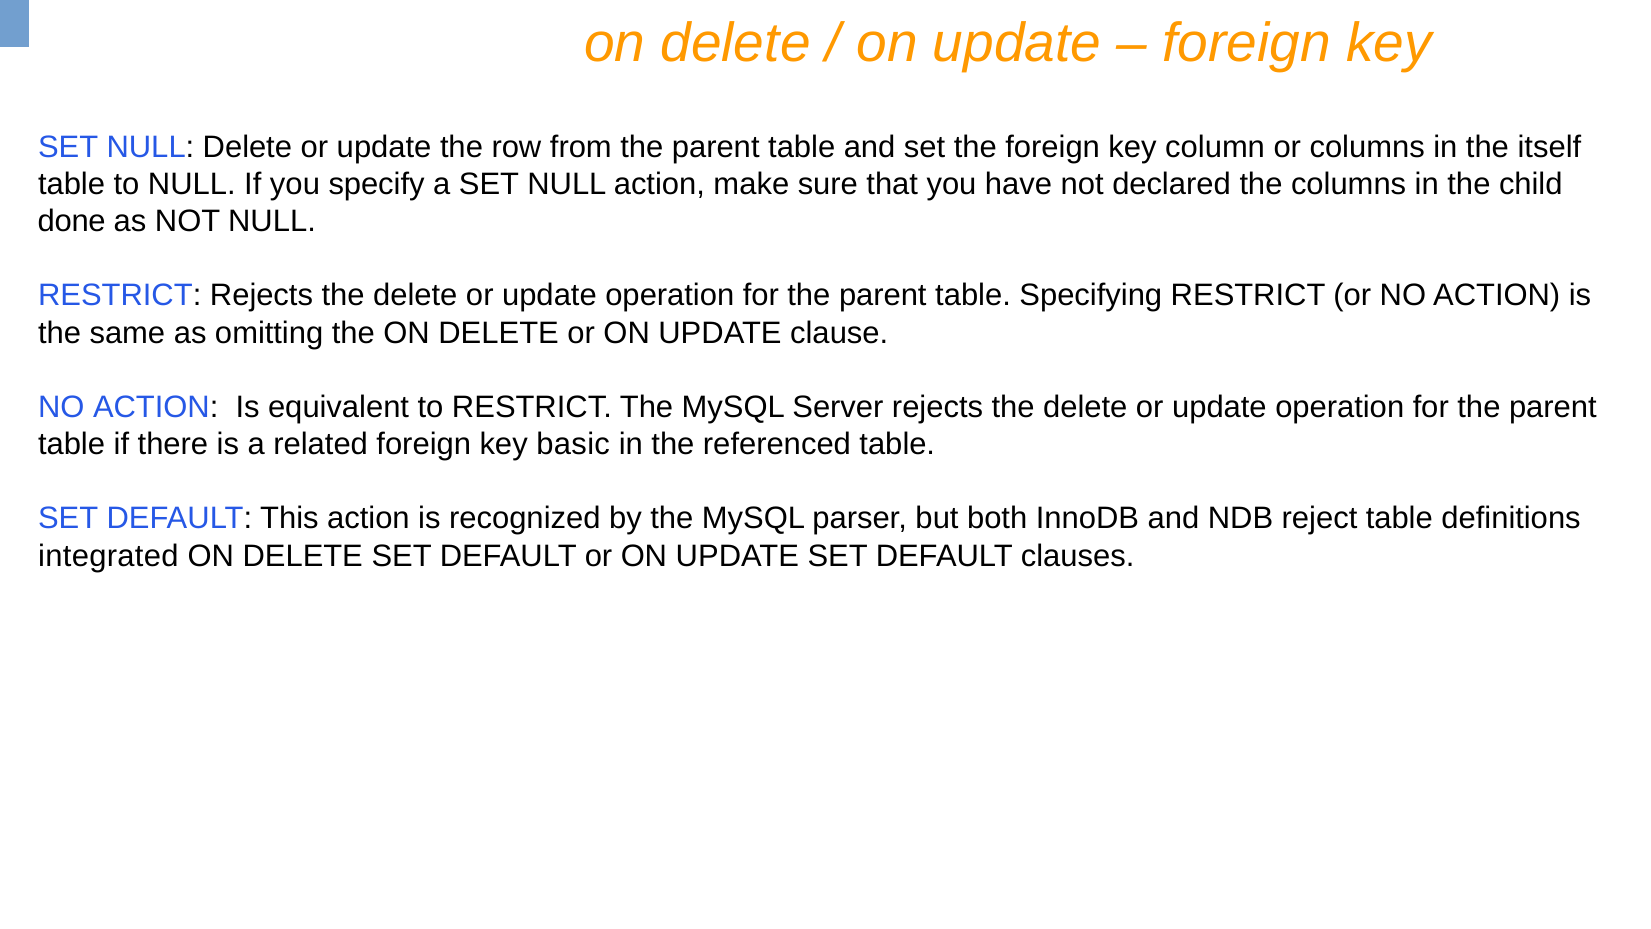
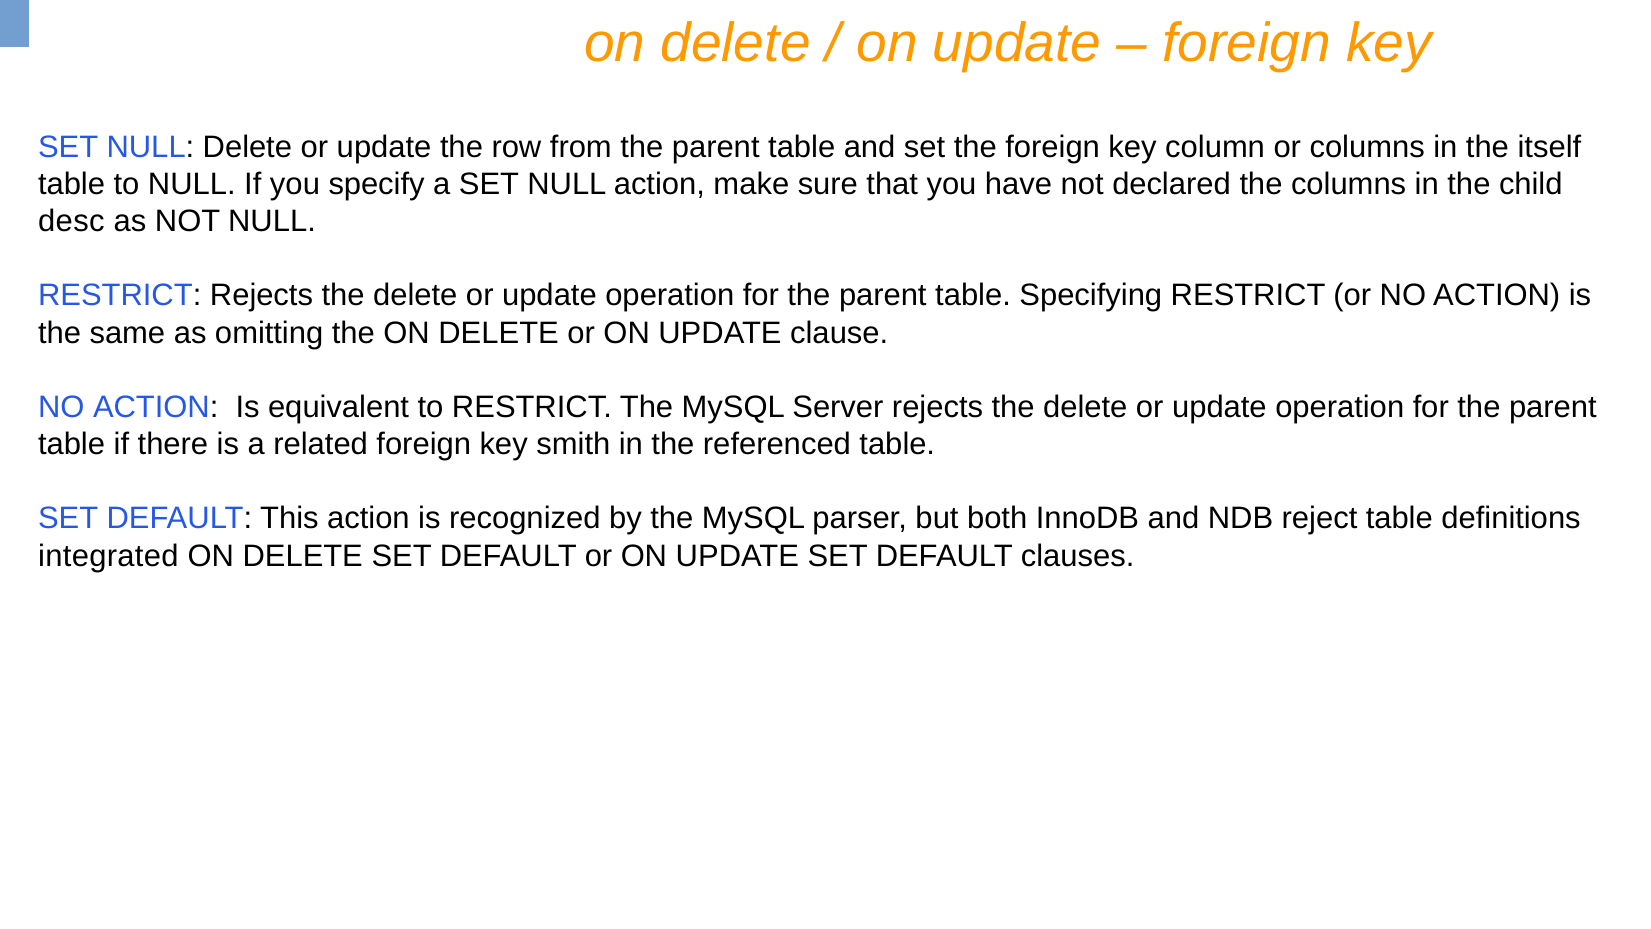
done: done -> desc (71, 221)
basic: basic -> smith (573, 444)
